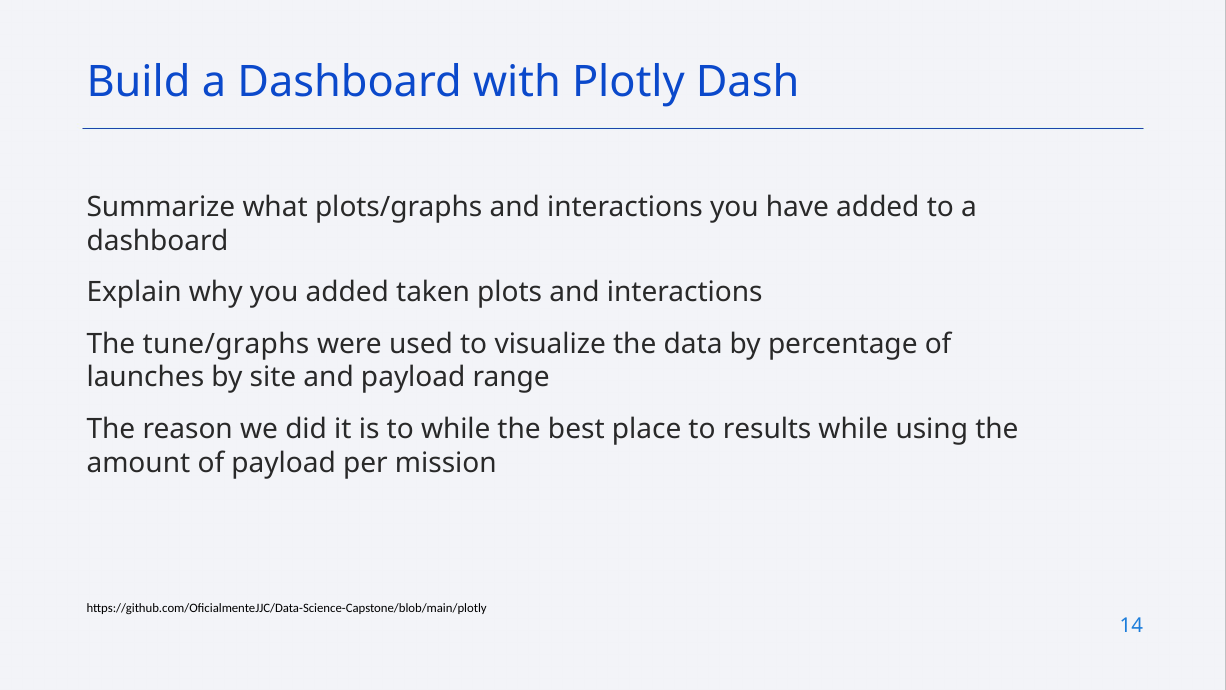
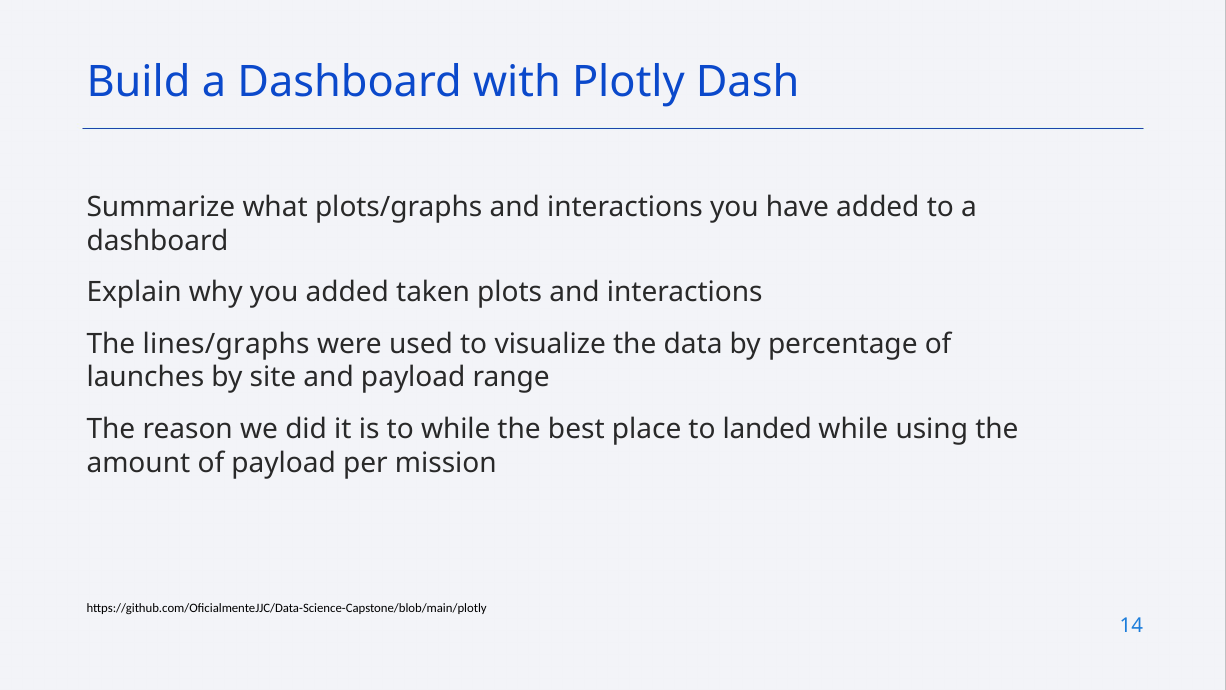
tune/graphs: tune/graphs -> lines/graphs (226, 344)
results: results -> landed (767, 429)
